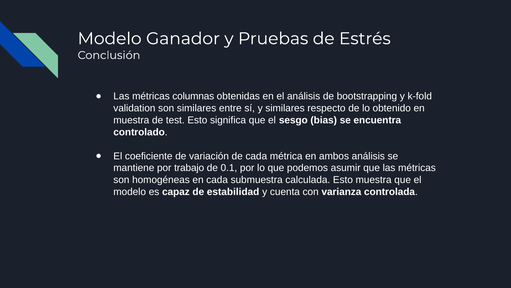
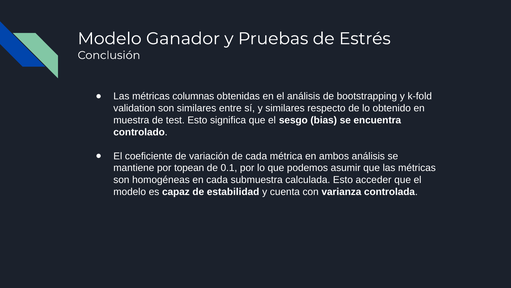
trabajo: trabajo -> topean (189, 168)
Esto muestra: muestra -> acceder (374, 180)
